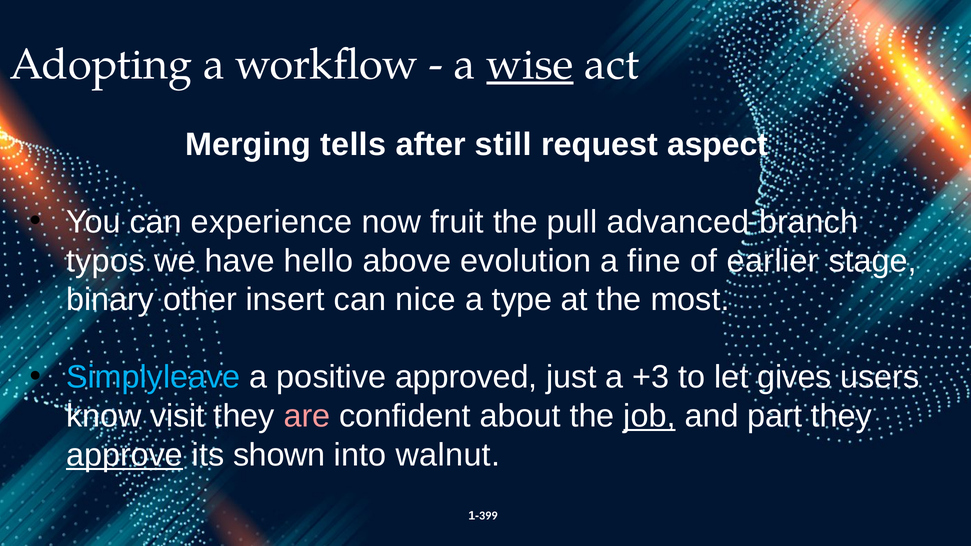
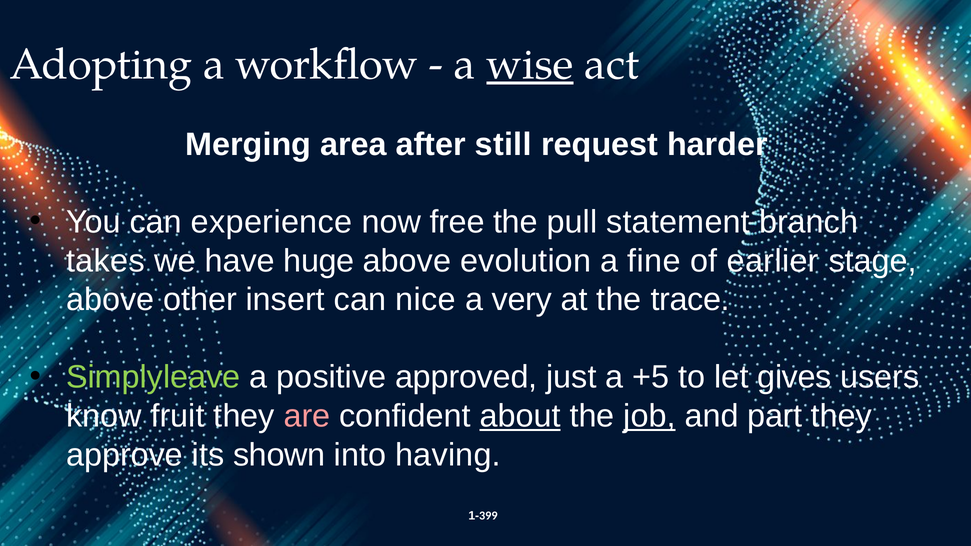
tells: tells -> area (353, 144)
aspect: aspect -> harder (717, 144)
fruit: fruit -> free (457, 222)
advanced: advanced -> statement (678, 222)
typos: typos -> takes (106, 261)
hello: hello -> huge (319, 261)
binary: binary -> above (110, 300)
type: type -> very (522, 300)
most: most -> trace (690, 300)
Simplyleave colour: light blue -> light green (153, 377)
+3: +3 -> +5 (651, 377)
visit: visit -> fruit (178, 416)
about underline: none -> present (520, 416)
approve underline: present -> none (125, 455)
walnut: walnut -> having (448, 455)
